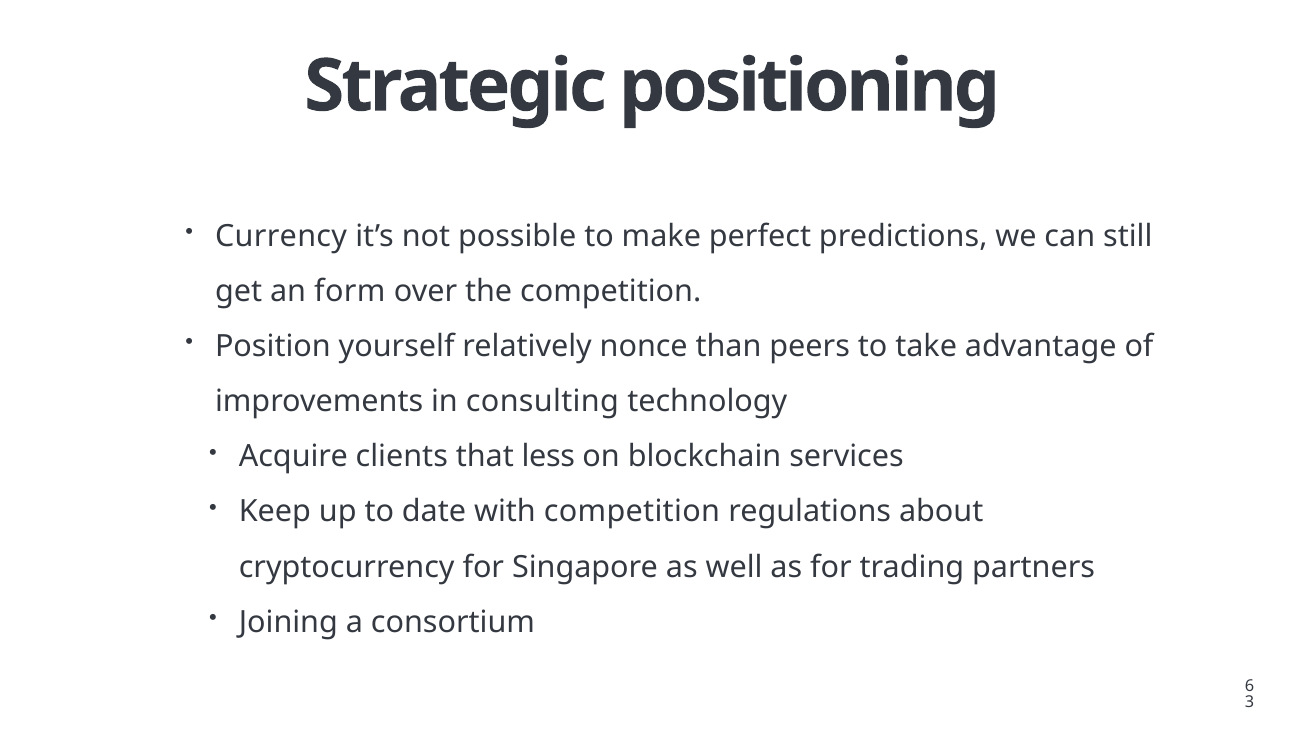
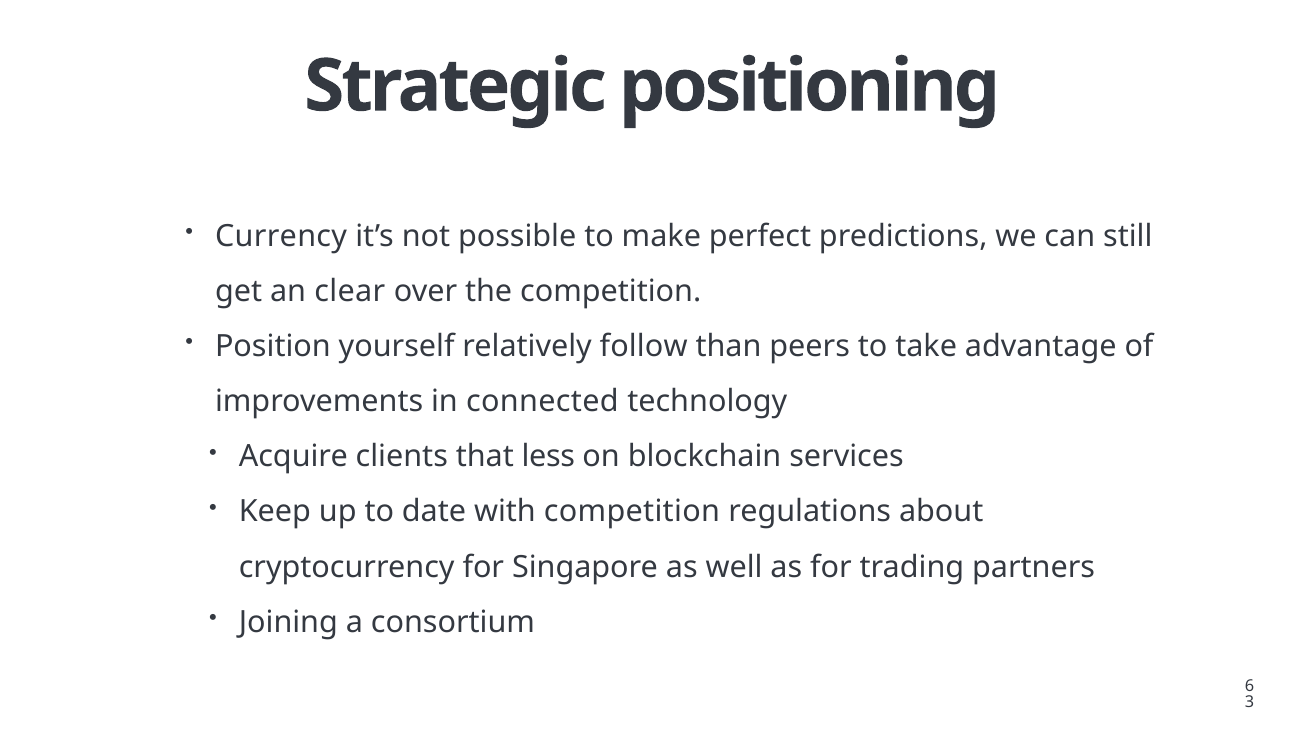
form: form -> clear (350, 291)
nonce: nonce -> follow (644, 346)
consulting: consulting -> connected (542, 401)
